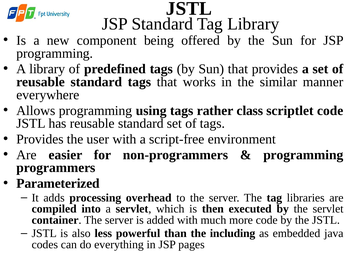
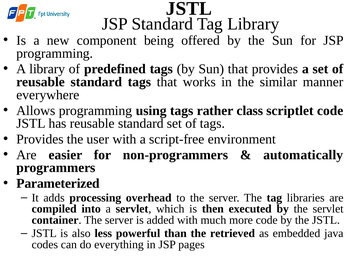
programming: programming -> automatically (303, 155)
including: including -> retrieved (233, 234)
